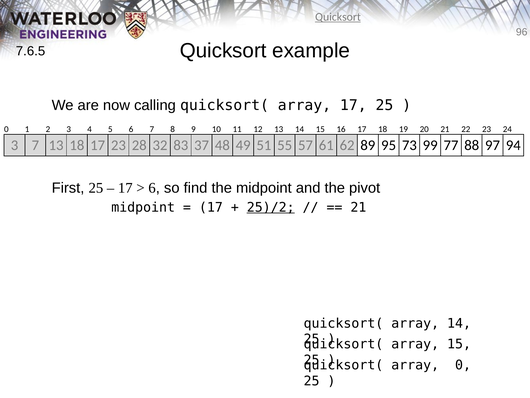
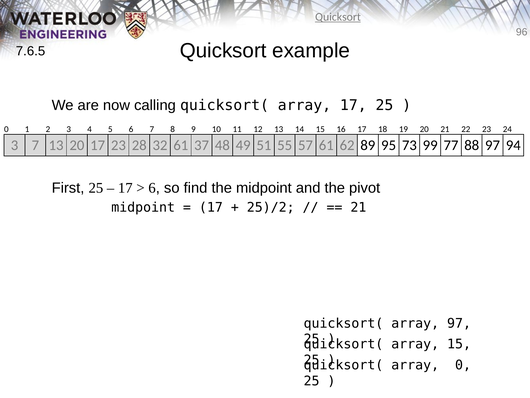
13 18: 18 -> 20 (77, 145)
32 83: 83 -> 61 (181, 145)
25)/2 underline: present -> none (271, 207)
array 14: 14 -> 97 (459, 323)
